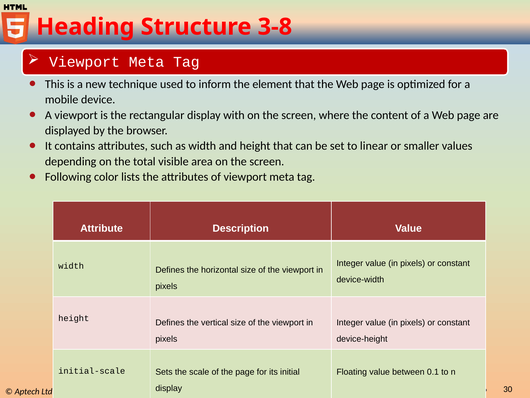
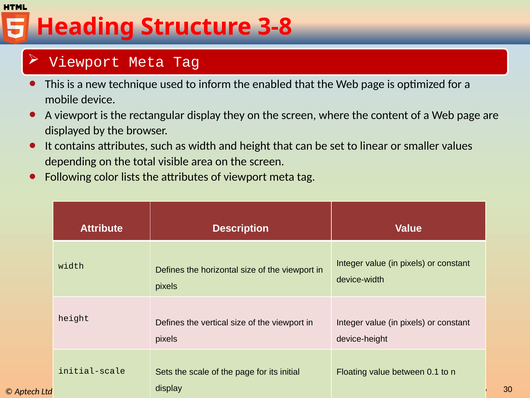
element: element -> enabled (272, 84)
with: with -> they (234, 115)
